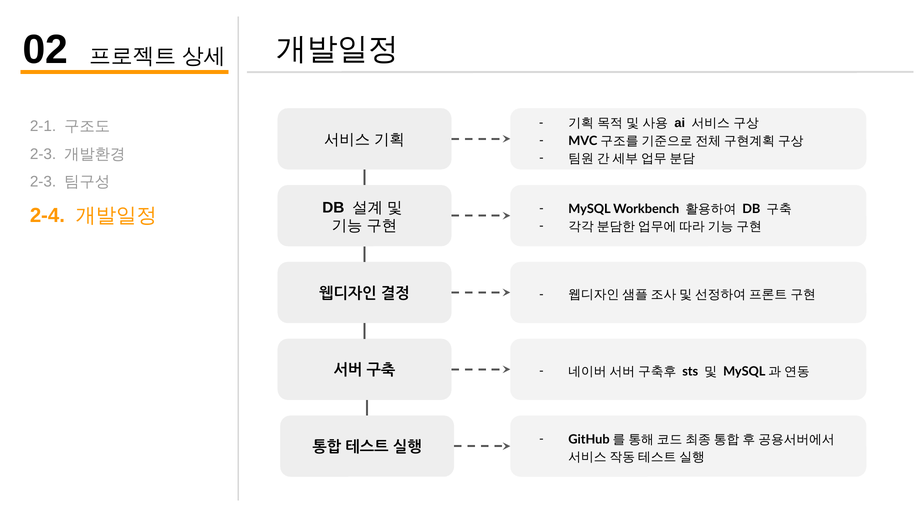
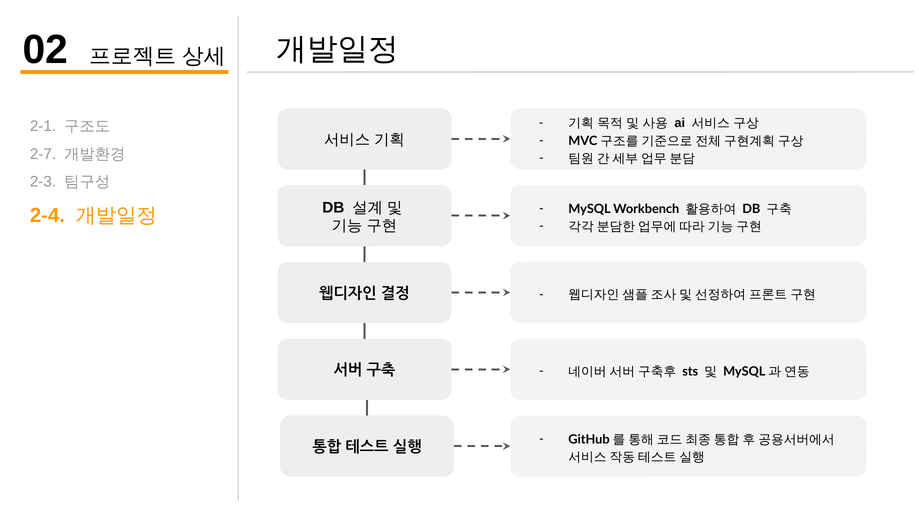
2-3: 2-3 -> 2-7 (43, 154)
